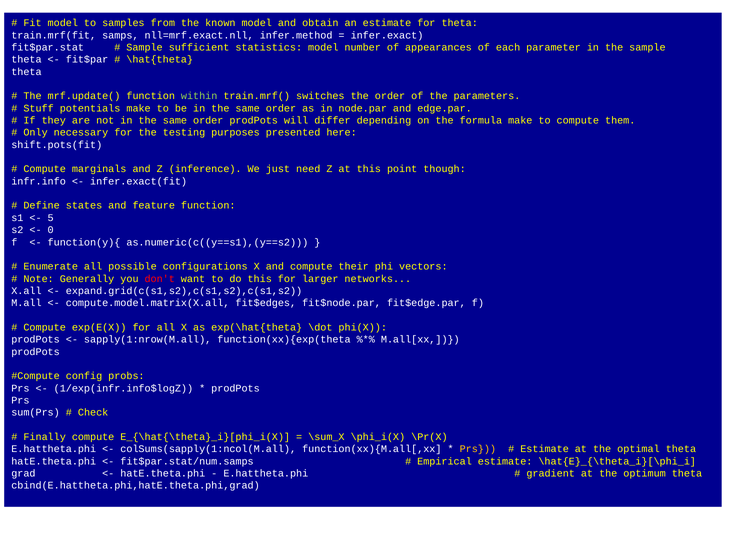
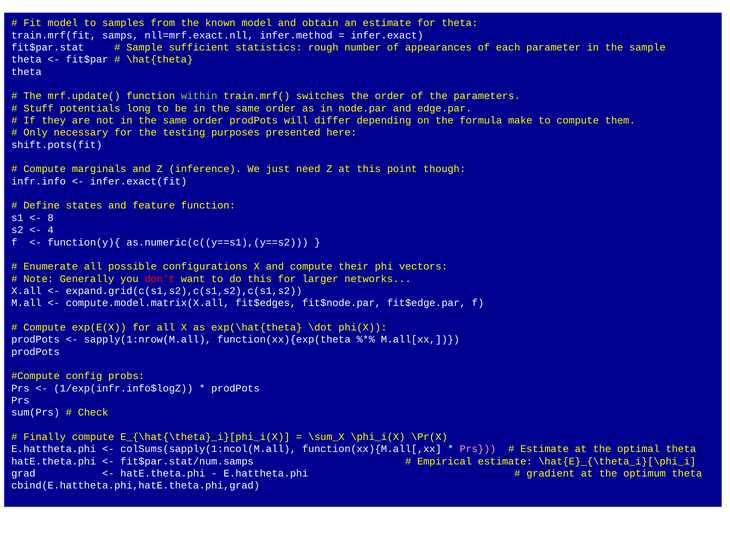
statistics model: model -> rough (323, 47)
potentials make: make -> long (139, 108)
5: 5 -> 8 (51, 218)
0: 0 -> 4 (51, 230)
Prs colour: yellow -> pink (478, 450)
